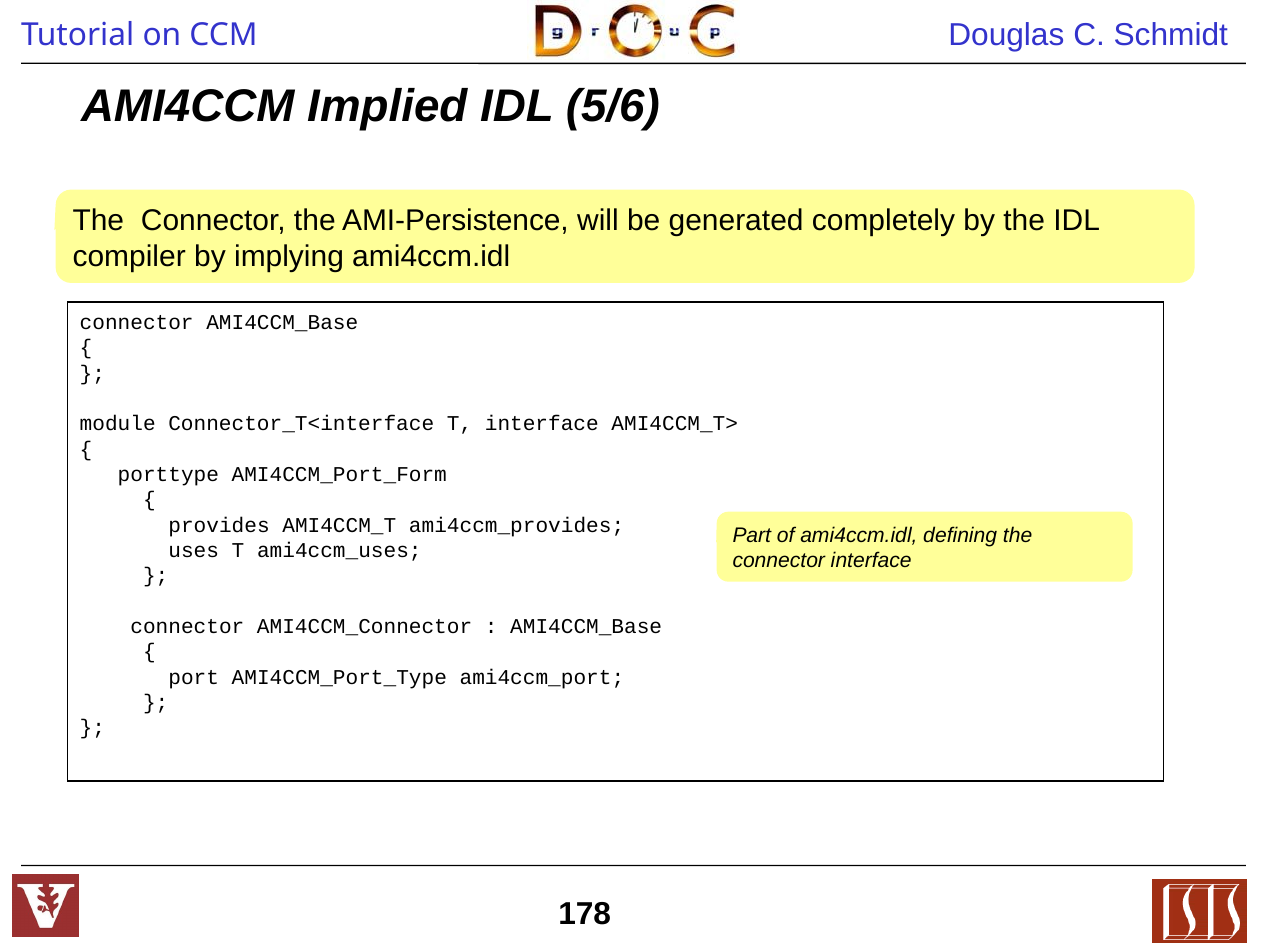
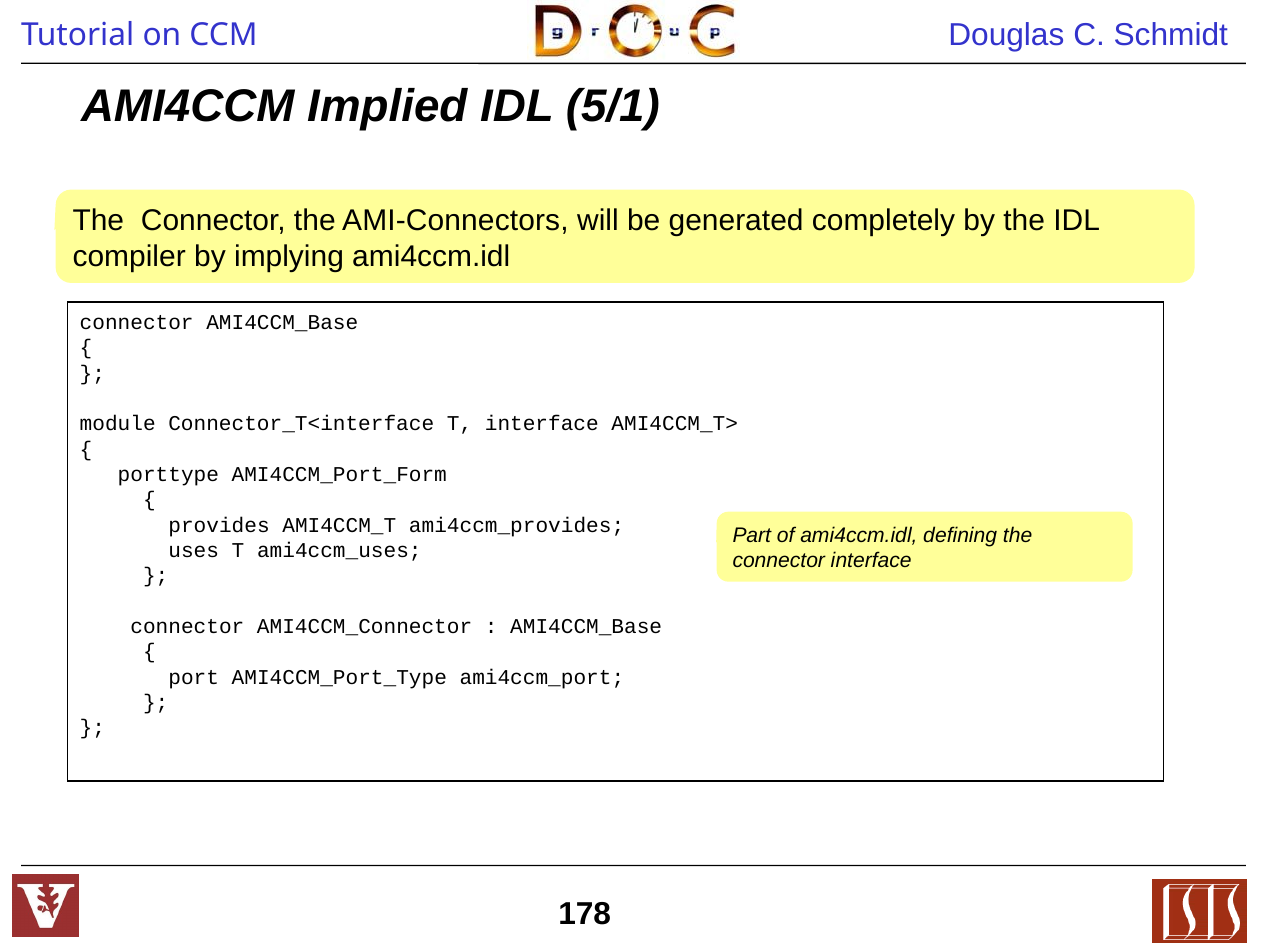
5/6: 5/6 -> 5/1 (613, 107)
AMI-Persistence: AMI-Persistence -> AMI-Connectors (455, 220)
